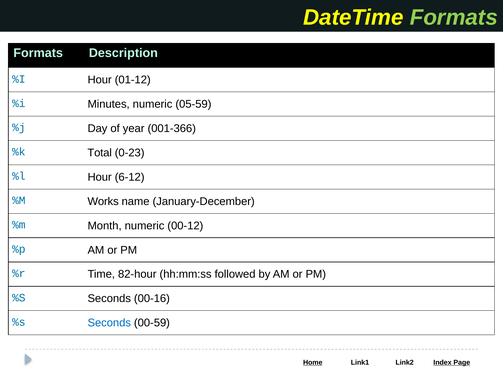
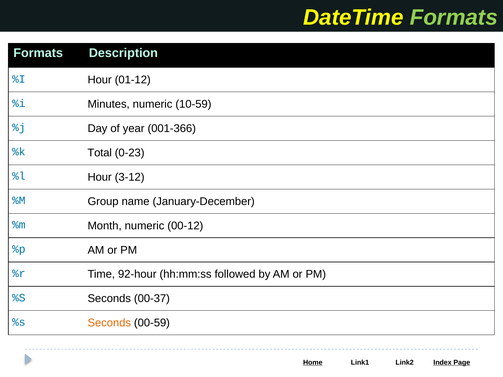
05-59: 05-59 -> 10-59 (193, 104)
6-12: 6-12 -> 3-12 (130, 177)
Works: Works -> Group (103, 202)
82-hour: 82-hour -> 92-hour (137, 274)
00-16: 00-16 -> 00-37 (152, 299)
Seconds colour: blue -> orange (109, 323)
